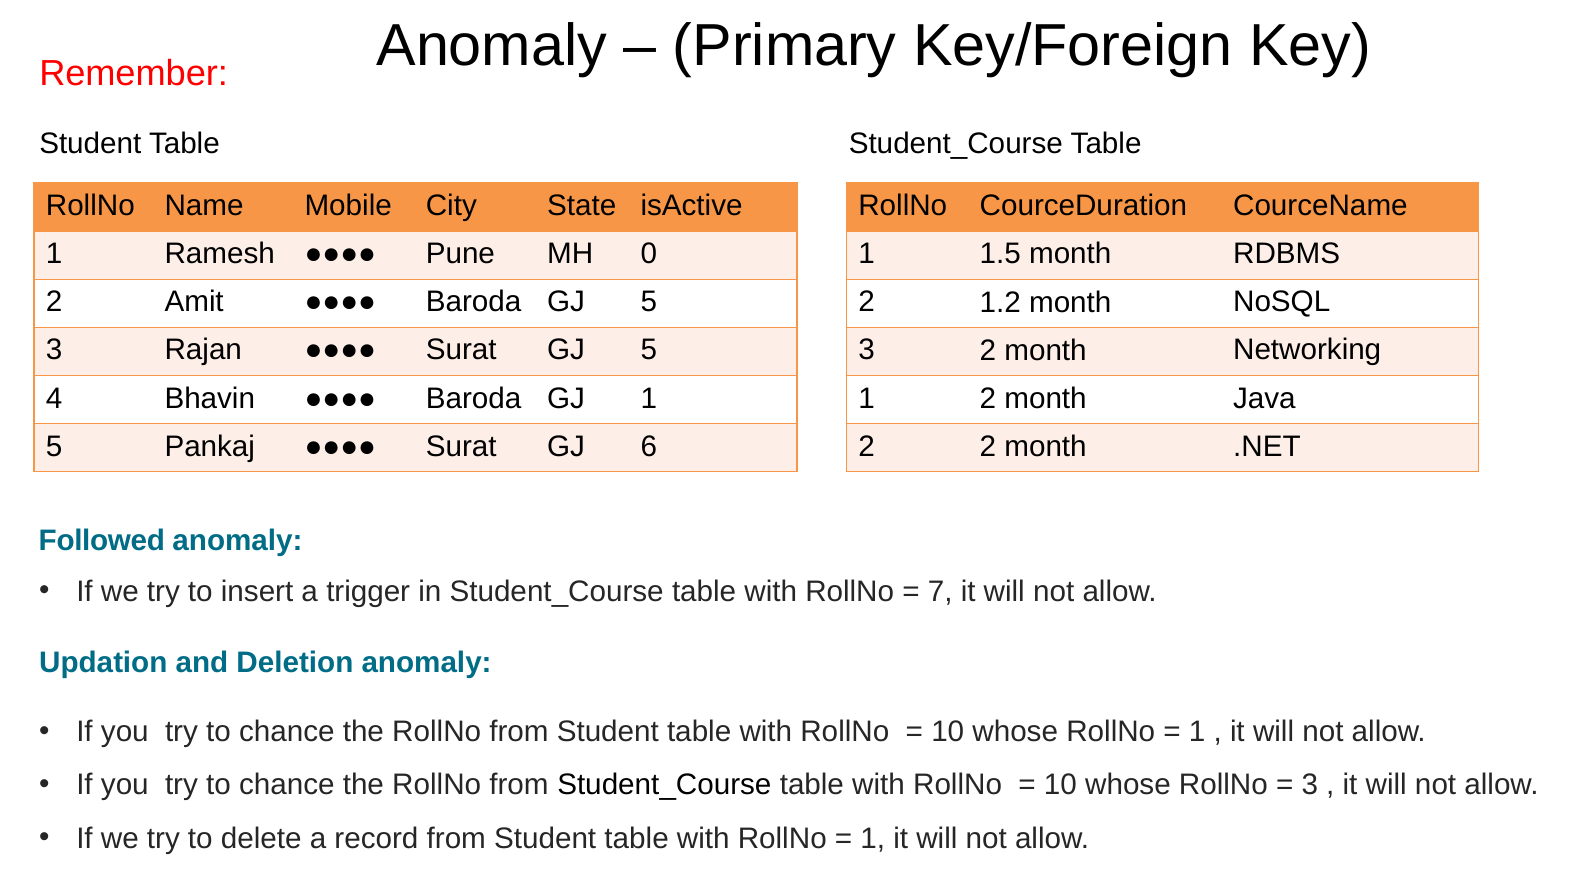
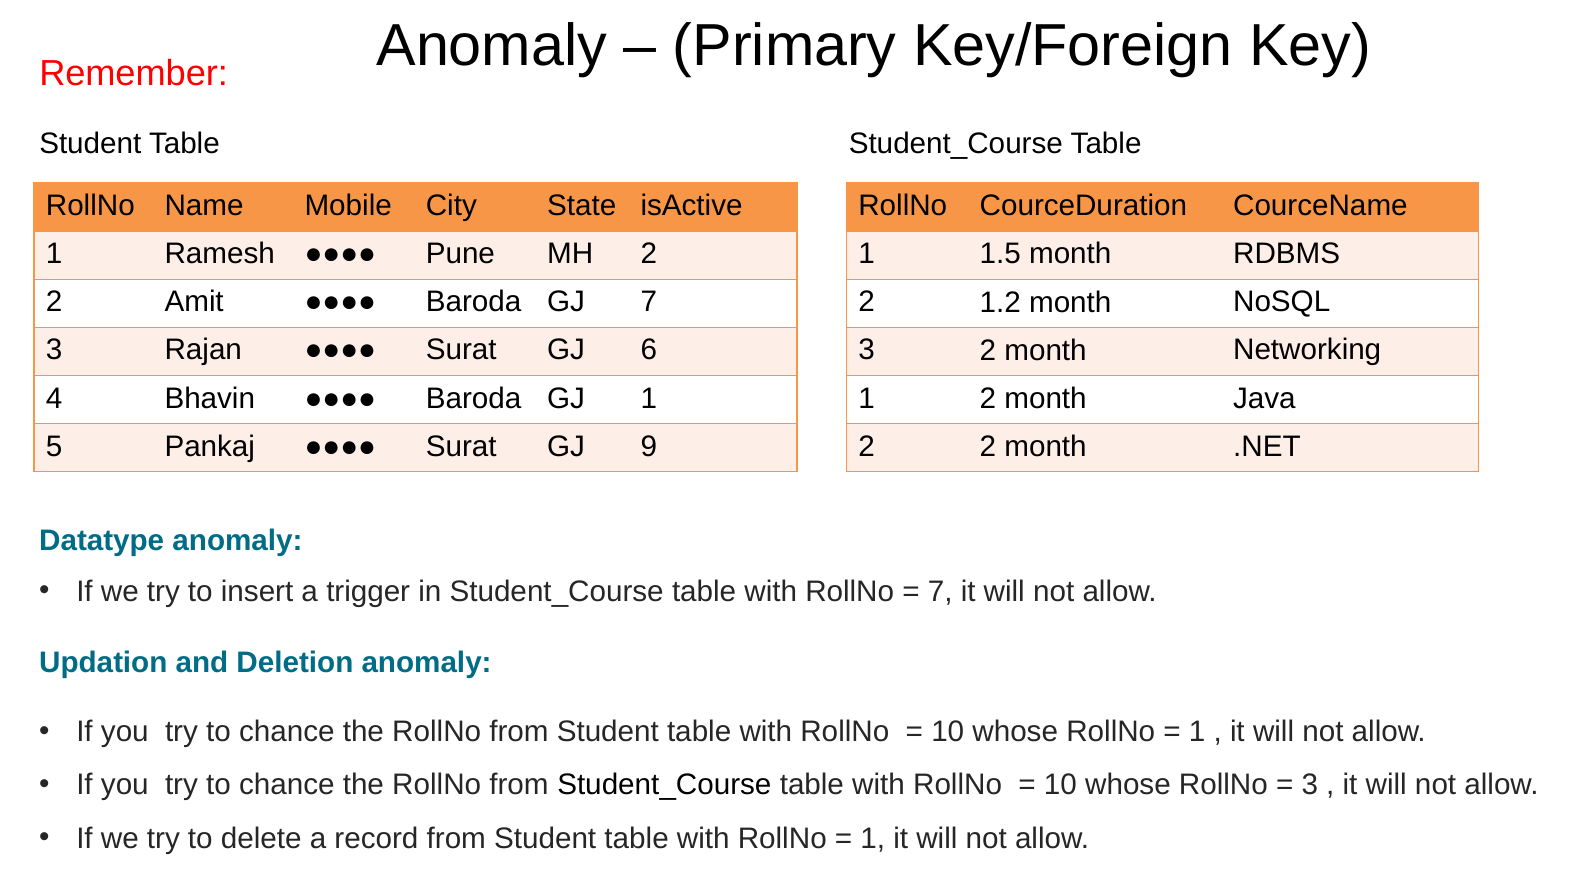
MH 0: 0 -> 2 (649, 254)
Baroda GJ 5: 5 -> 7 (649, 302)
Surat GJ 5: 5 -> 6 (649, 350)
6: 6 -> 9 (649, 446)
Followed: Followed -> Datatype (102, 541)
